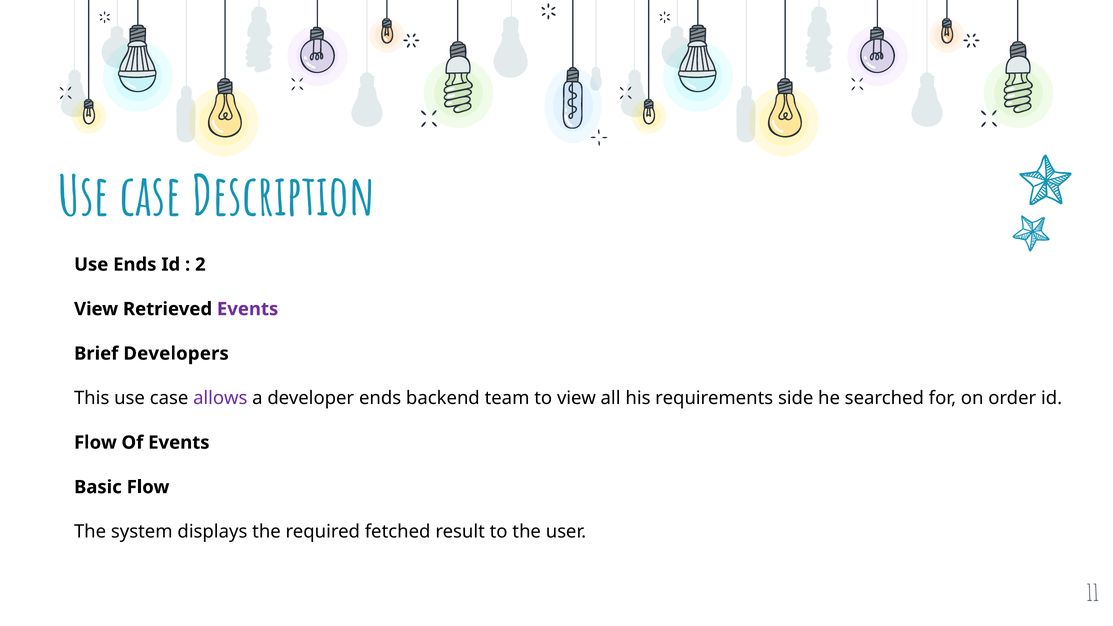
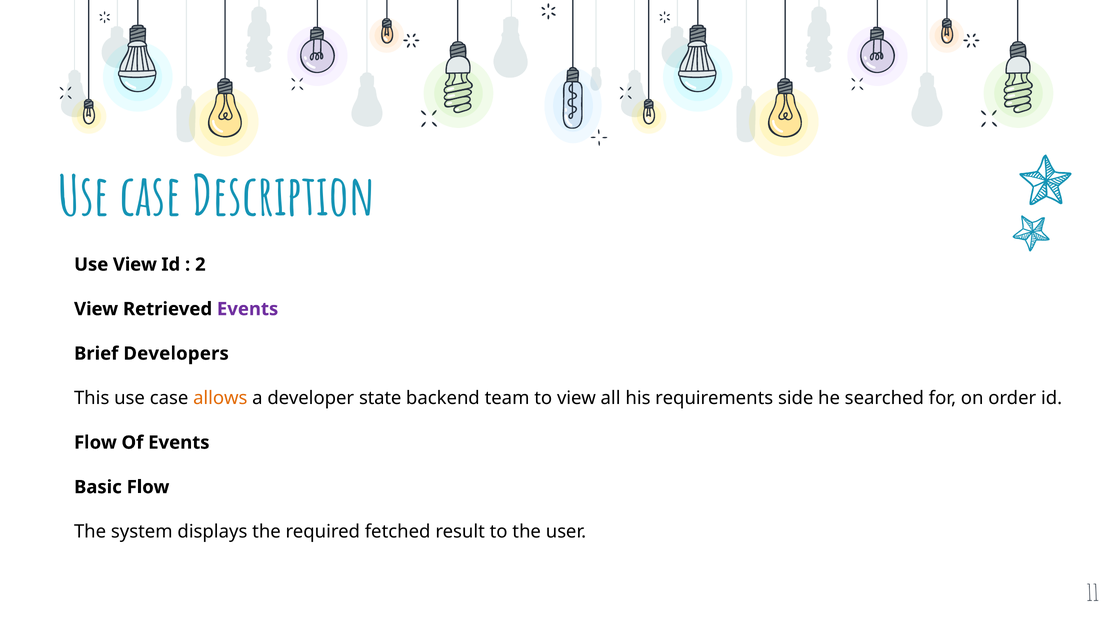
Use Ends: Ends -> View (135, 265)
allows colour: purple -> orange (220, 398)
developer ends: ends -> state (380, 398)
